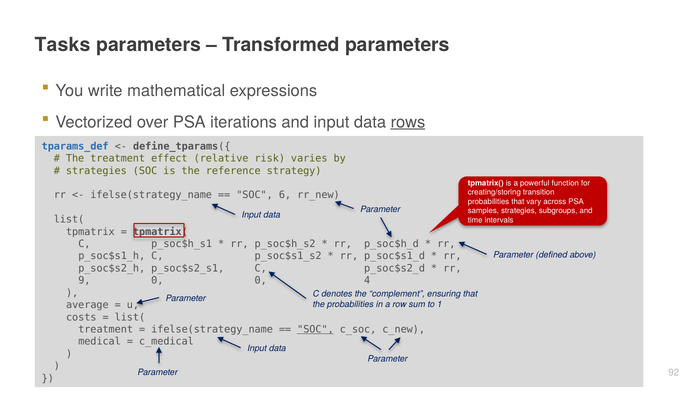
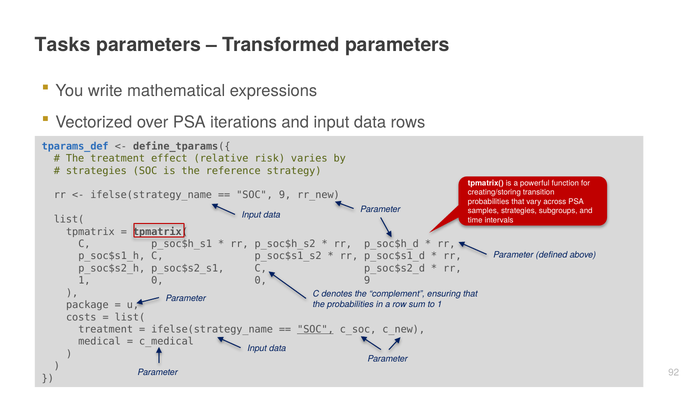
rows underline: present -> none (408, 122)
SOC 6: 6 -> 9 (285, 195)
9: 9 -> 1 (84, 280)
0 4: 4 -> 9 (367, 280)
average: average -> package (87, 305)
